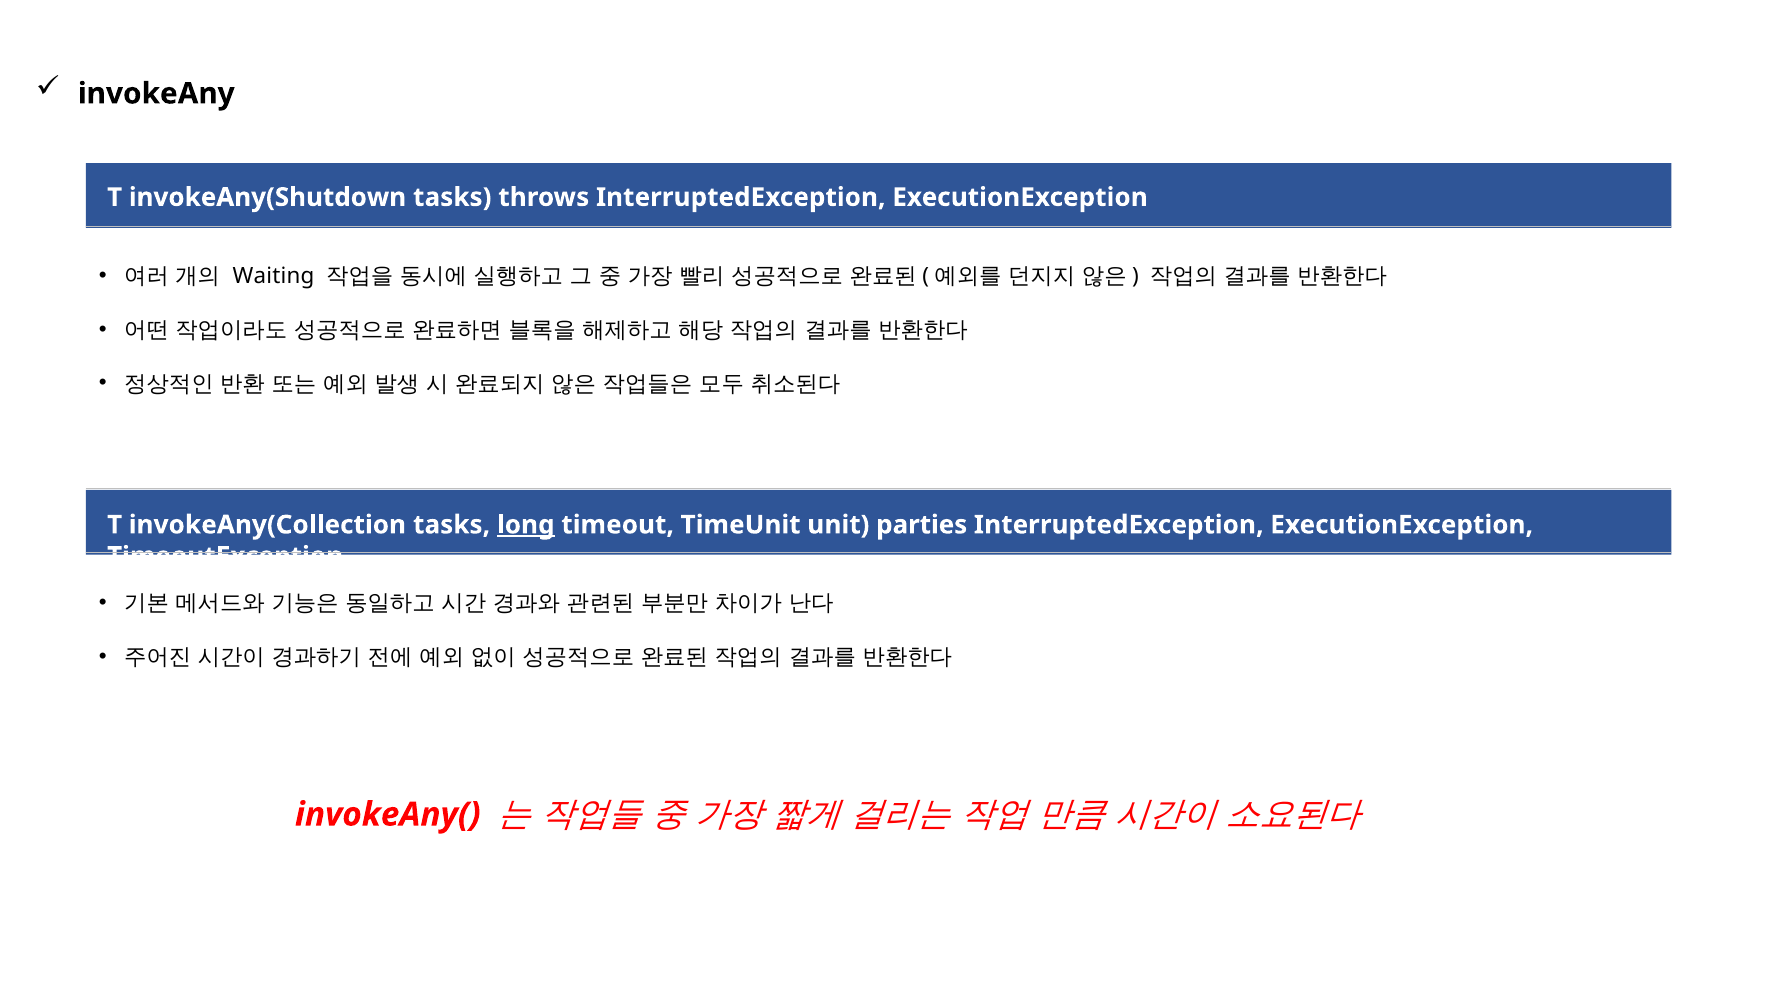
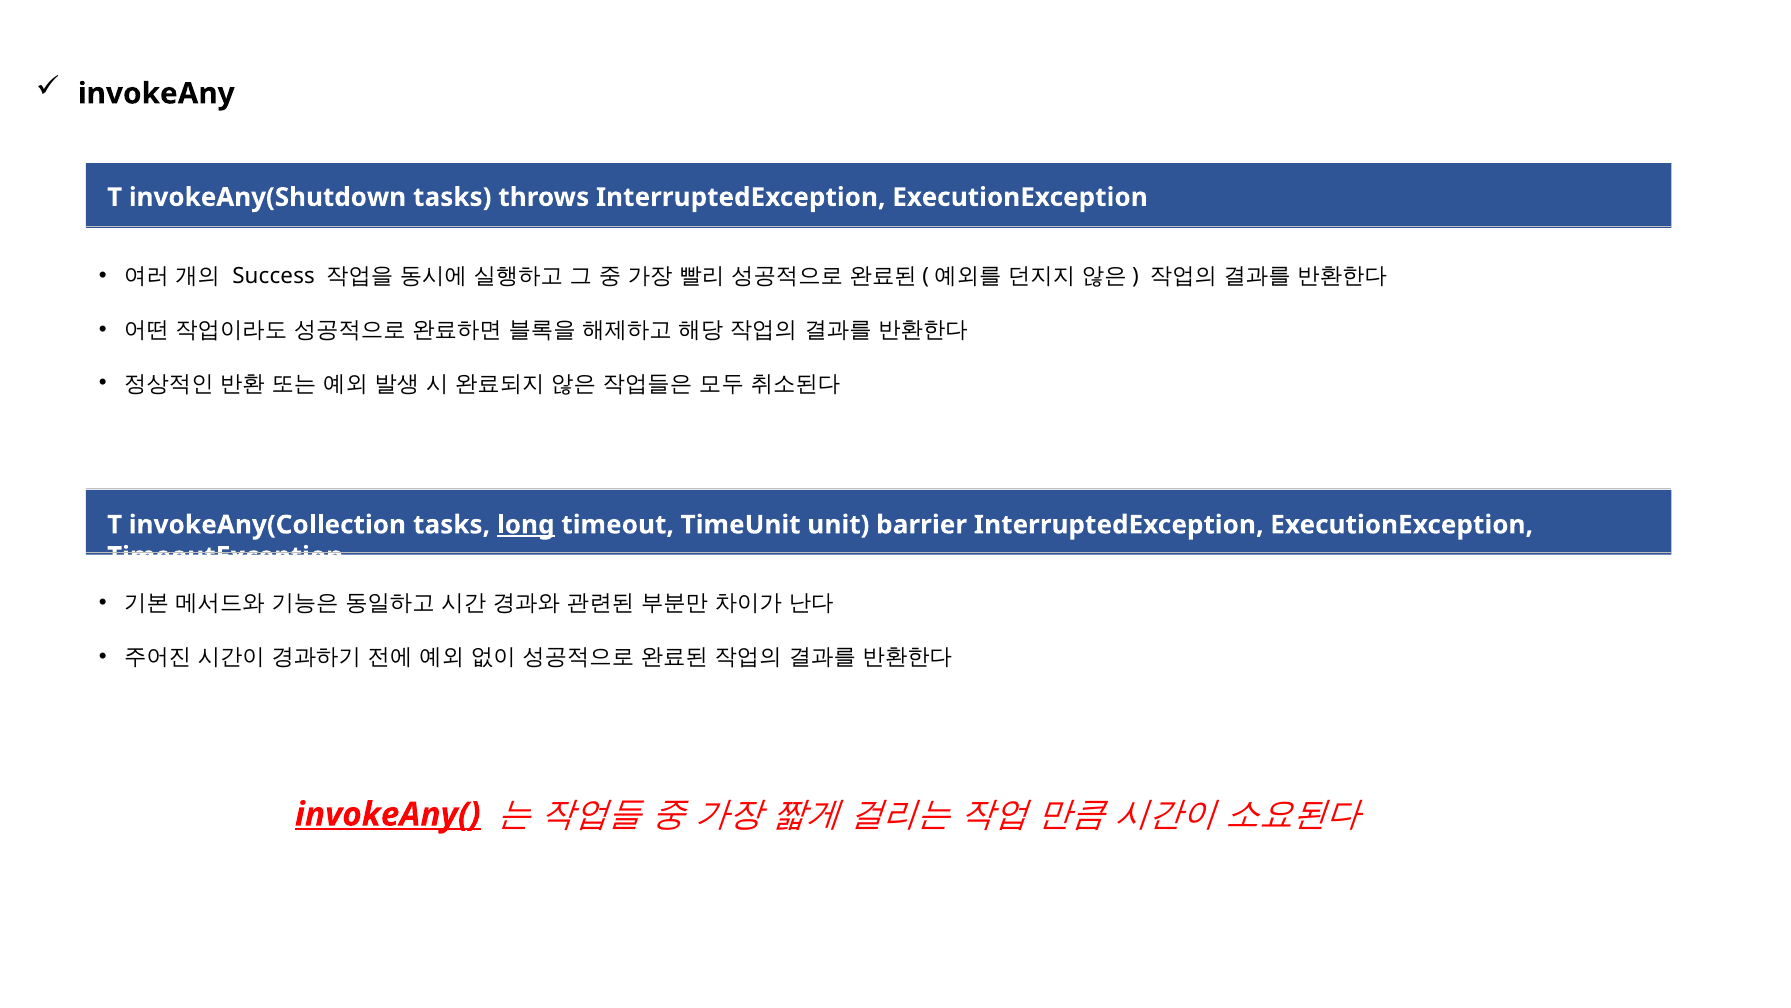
Waiting: Waiting -> Success (274, 276)
parties: parties -> barrier (922, 525)
invokeAny( underline: none -> present (388, 814)
